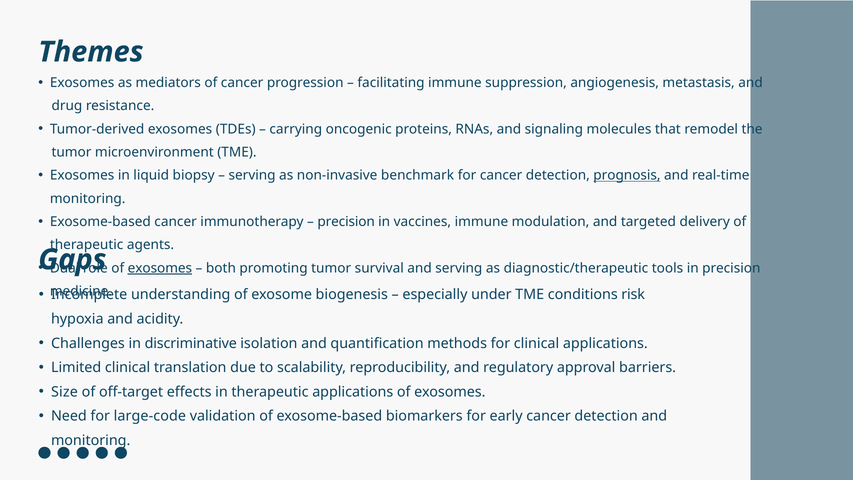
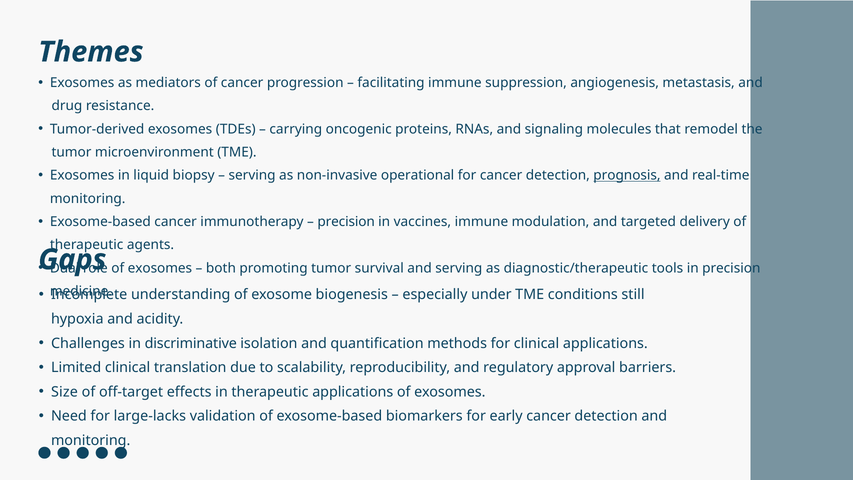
benchmark: benchmark -> operational (418, 175)
exosomes underline: present -> none (160, 268)
risk: risk -> still (633, 295)
large-code: large-code -> large-lacks (150, 416)
